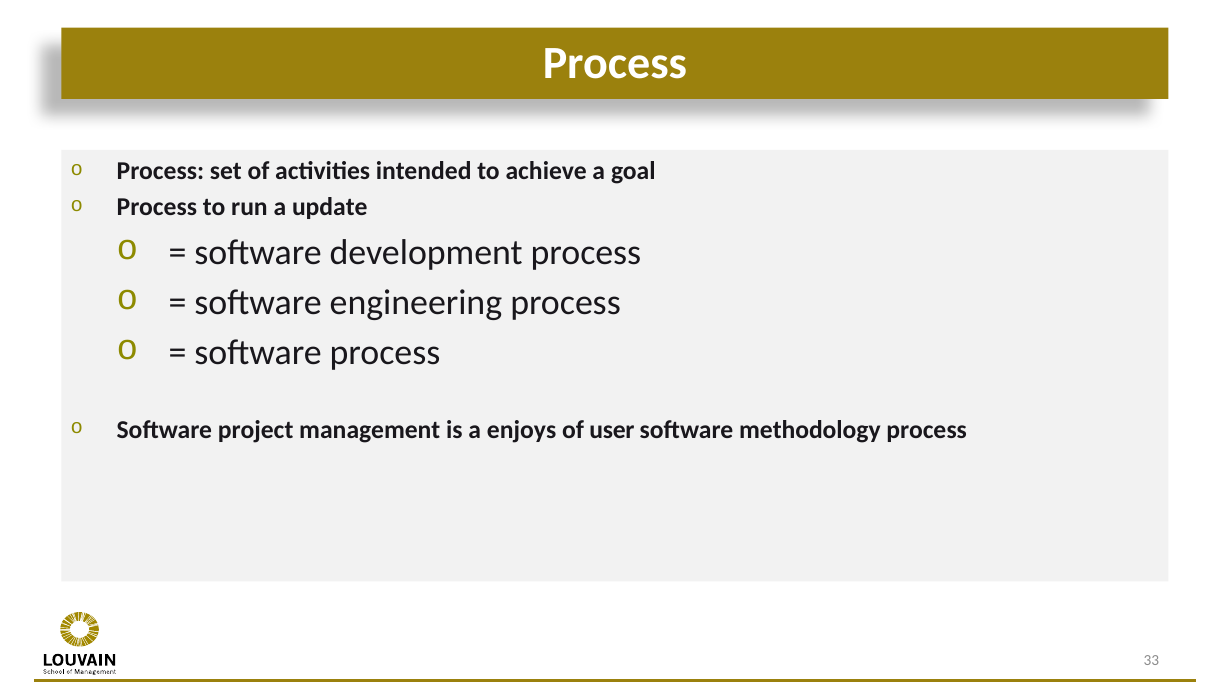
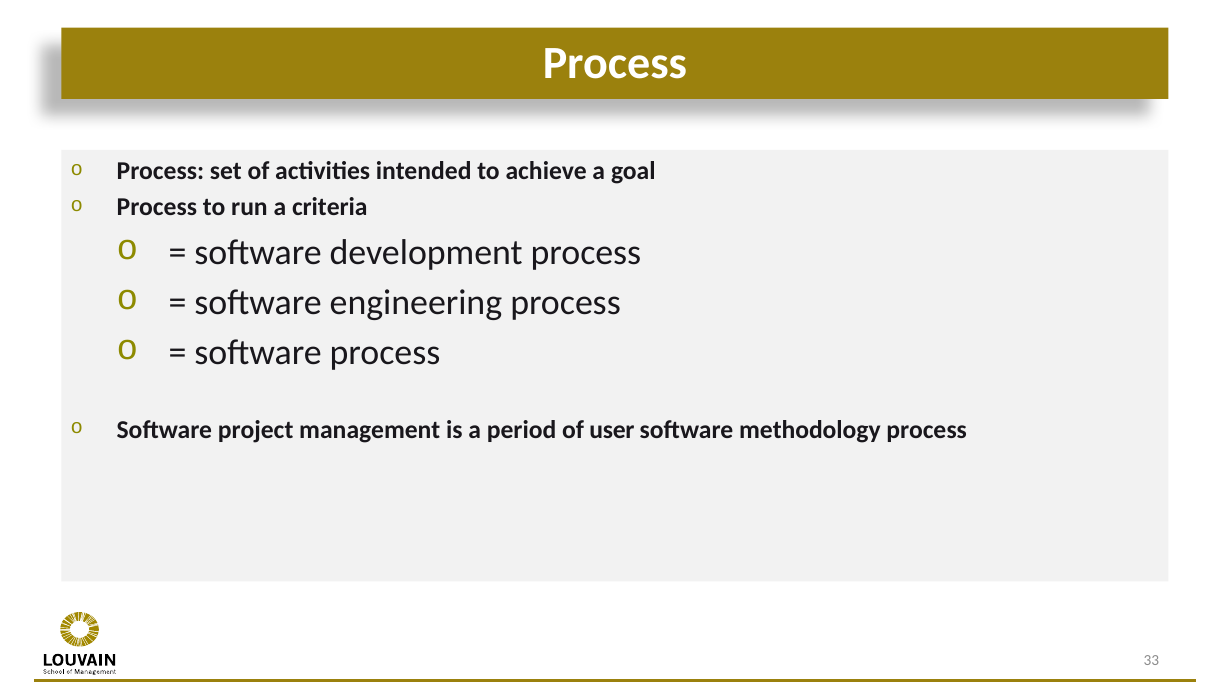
update: update -> criteria (330, 207)
enjoys: enjoys -> period (522, 430)
